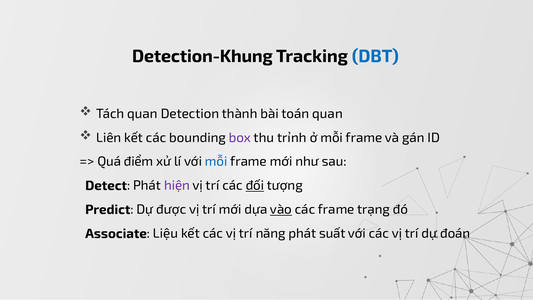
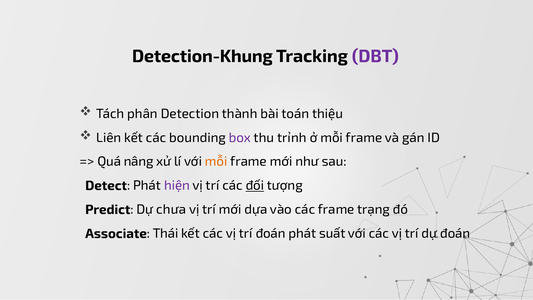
DBT colour: blue -> purple (375, 56)
Tách quan: quan -> phân (142, 114)
toán quan: quan -> thiệu (328, 114)
điểm: điểm -> nâng (139, 162)
mỗi colour: blue -> orange (216, 162)
được: được -> chưa (171, 209)
vào underline: present -> none (281, 209)
Liệu: Liệu -> Thái (166, 233)
trí năng: năng -> đoán (271, 233)
